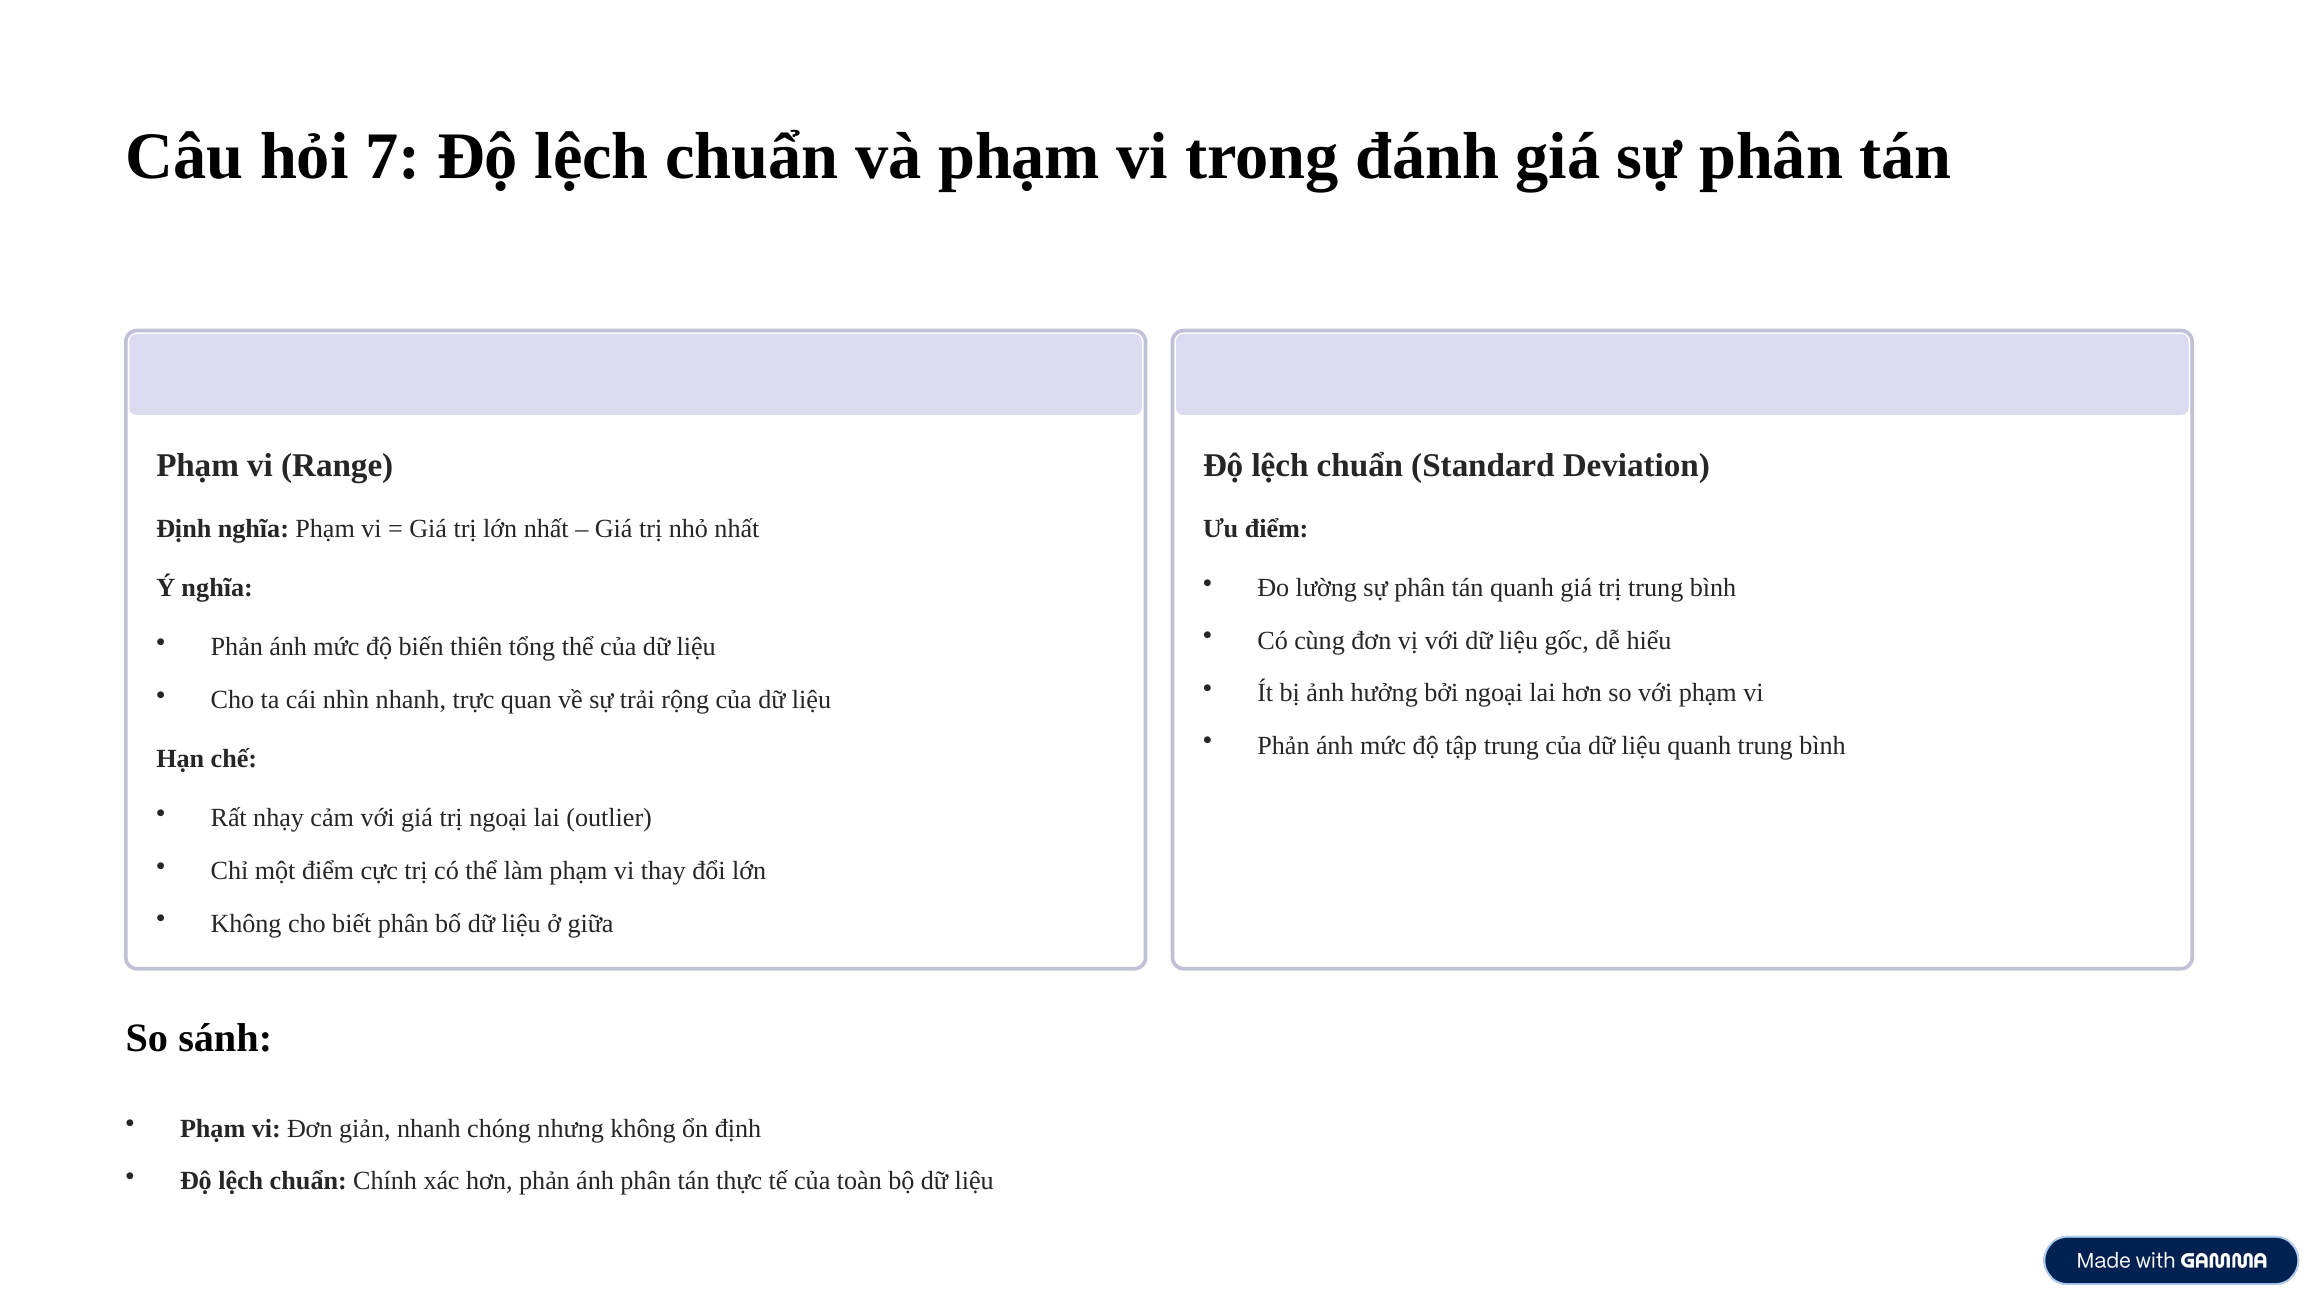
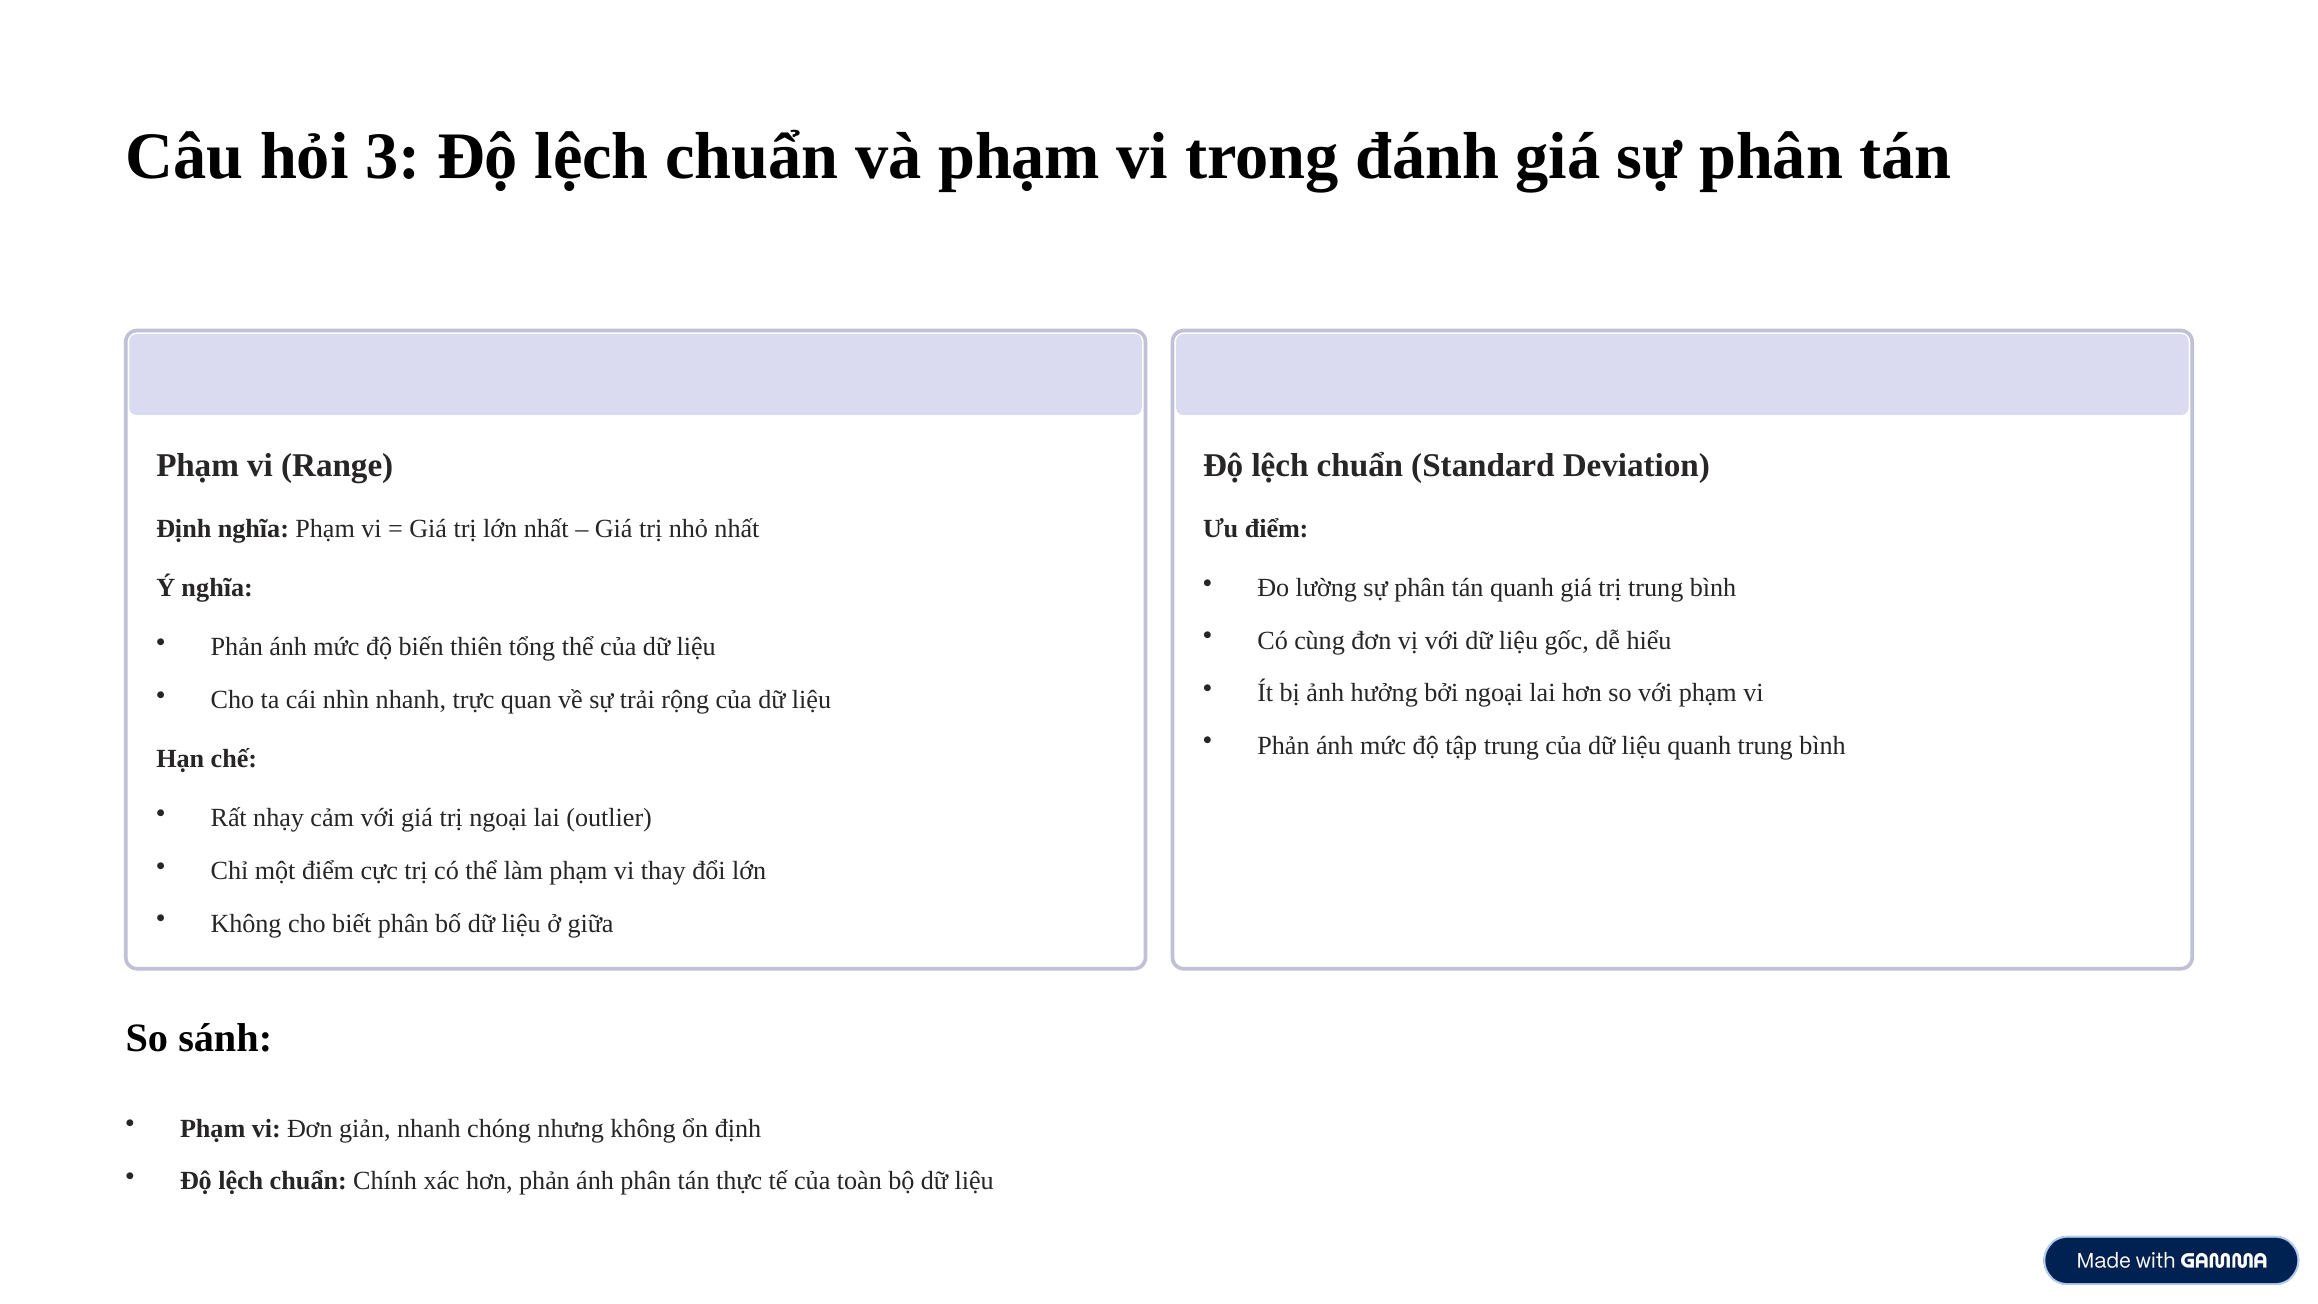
7: 7 -> 3 (393, 156)
